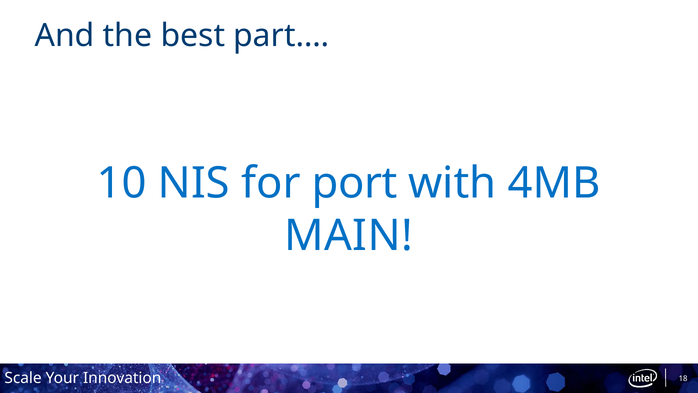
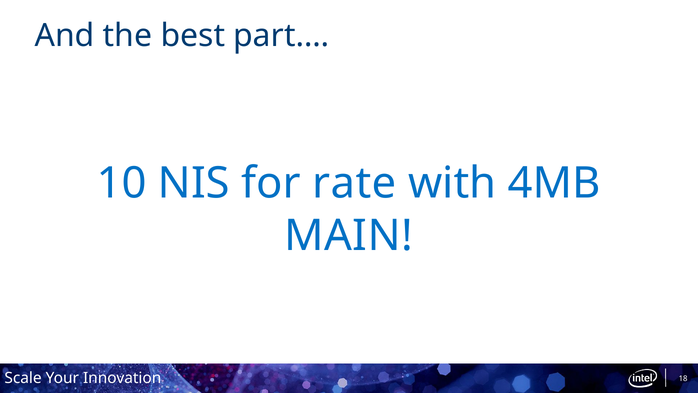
port: port -> rate (354, 183)
